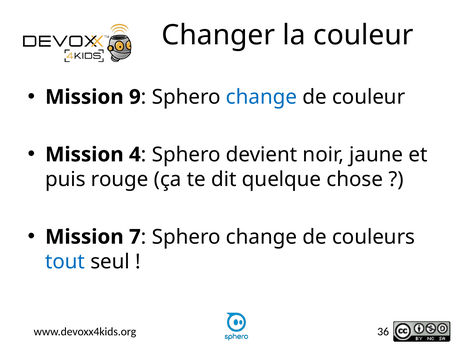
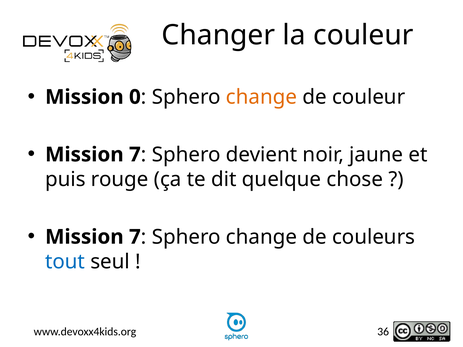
9: 9 -> 0 (135, 97)
change colour: blue -> orange (262, 97)
4: 4 -> 7 (135, 155)
